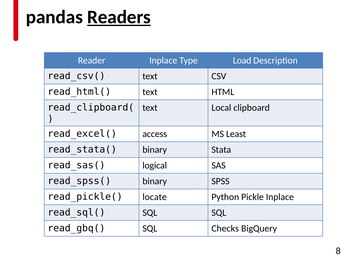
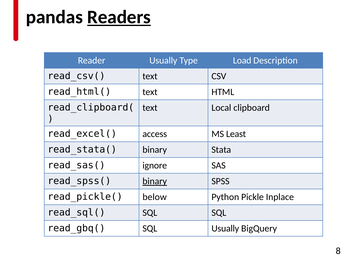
Reader Inplace: Inplace -> Usually (163, 60)
logical: logical -> ignore (155, 165)
binary underline: none -> present (155, 181)
locate: locate -> below (155, 197)
SQL Checks: Checks -> Usually (225, 229)
